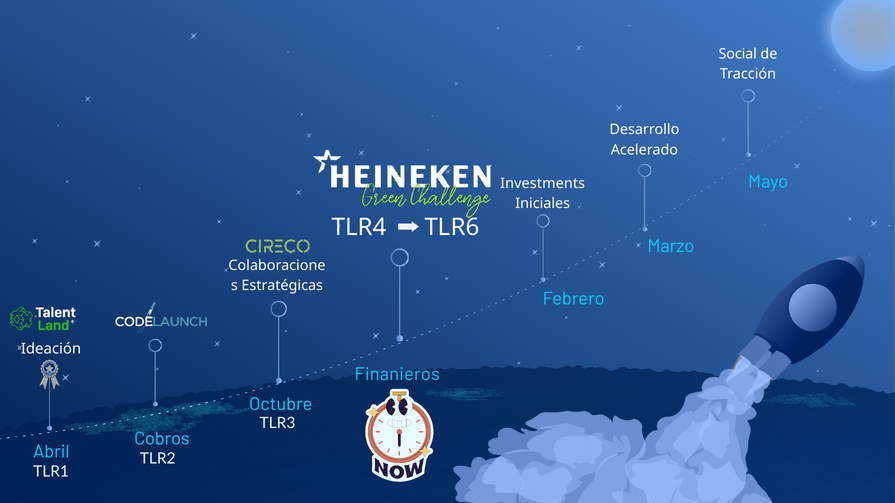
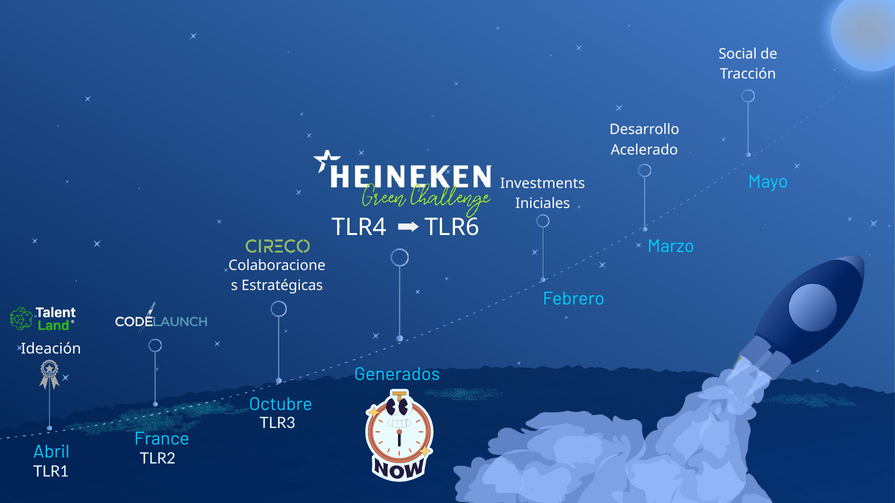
Finanieros: Finanieros -> Generados (397, 375)
Cobros: Cobros -> France (162, 439)
